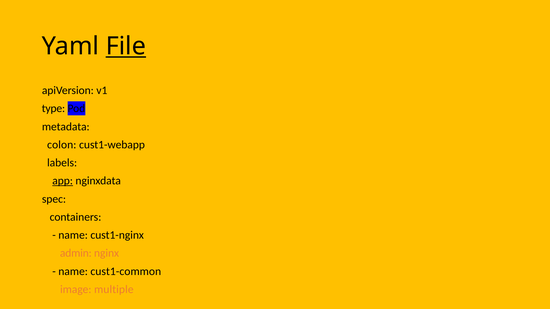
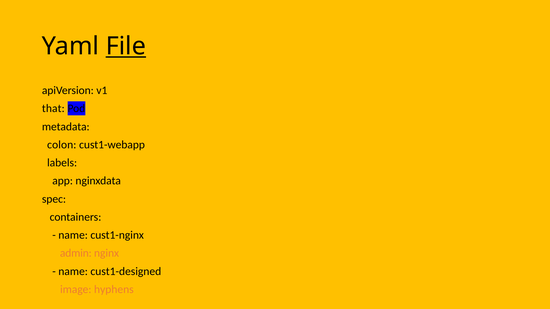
type: type -> that (53, 109)
app underline: present -> none (63, 181)
cust1-common: cust1-common -> cust1-designed (126, 272)
multiple: multiple -> hyphens (114, 290)
